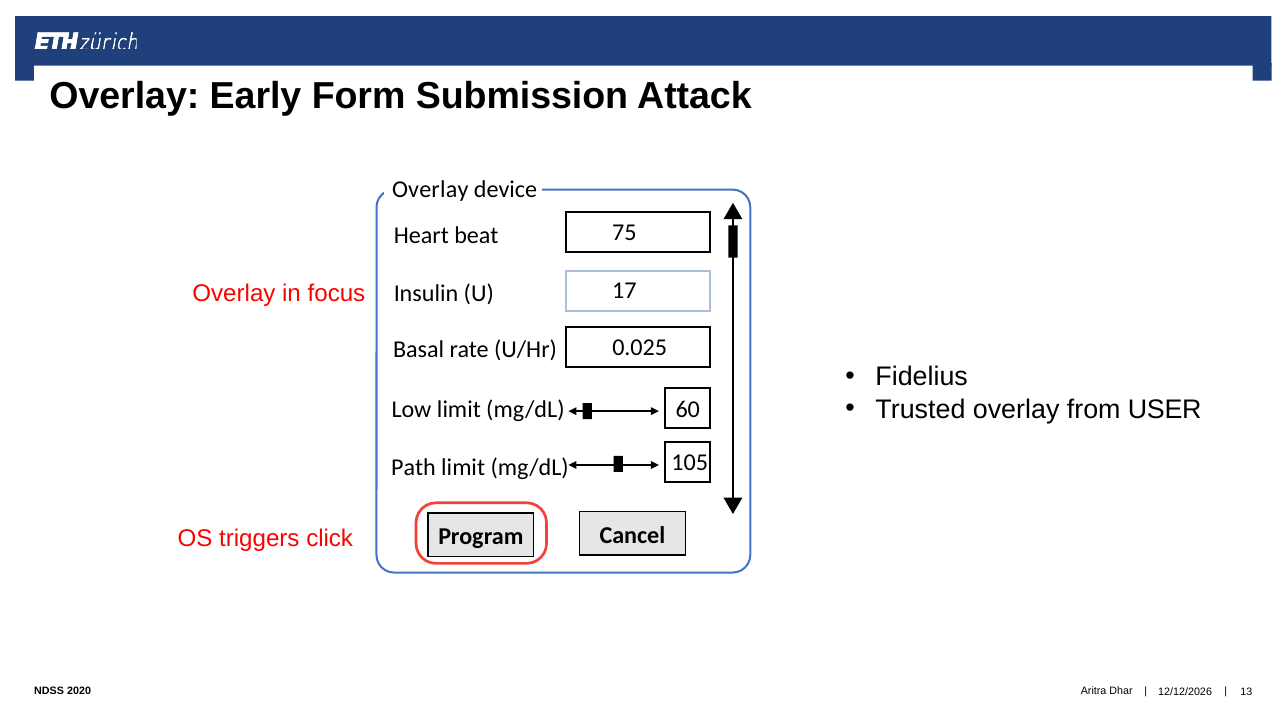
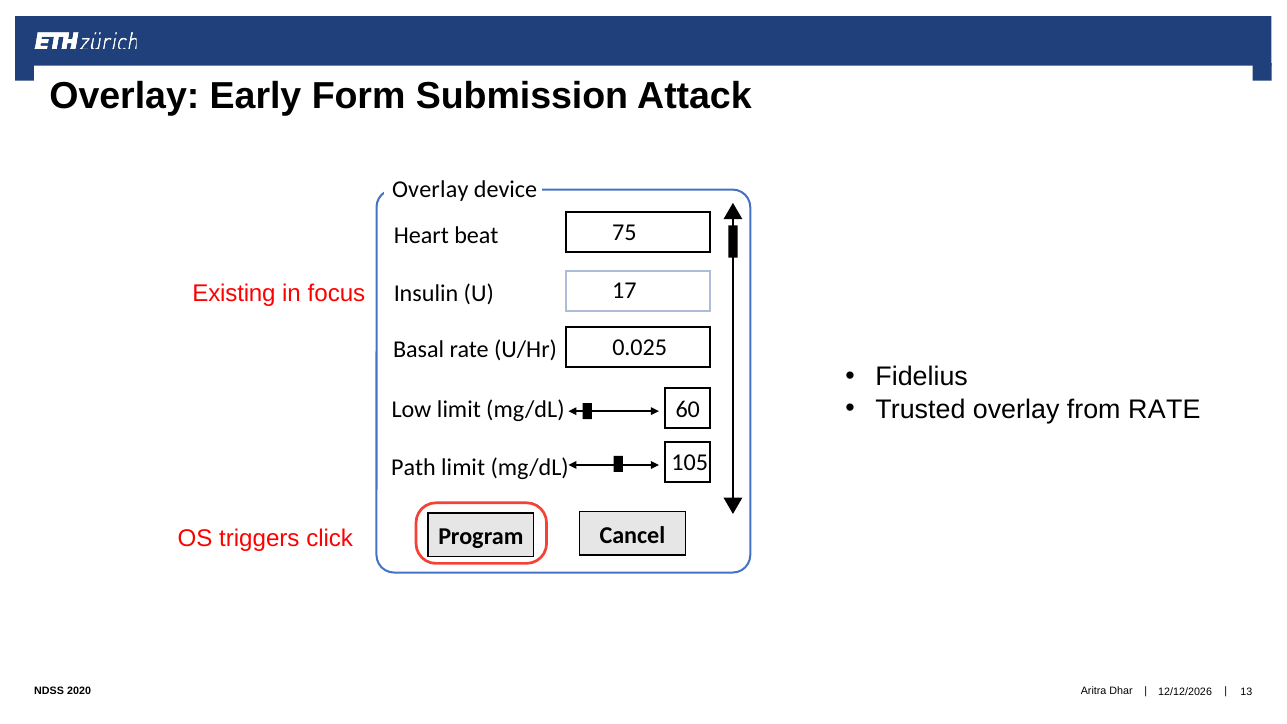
Overlay: Overlay -> Existing (234, 293)
from USER: USER -> RATE (1164, 409)
